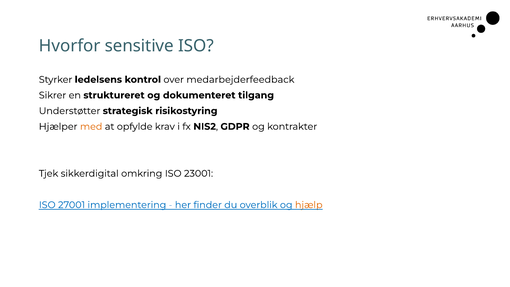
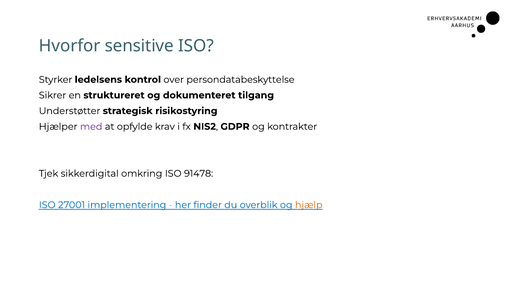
medarbejderfeedback: medarbejderfeedback -> persondatabeskyttelse (240, 80)
med colour: orange -> purple (91, 127)
23001: 23001 -> 91478 (199, 173)
